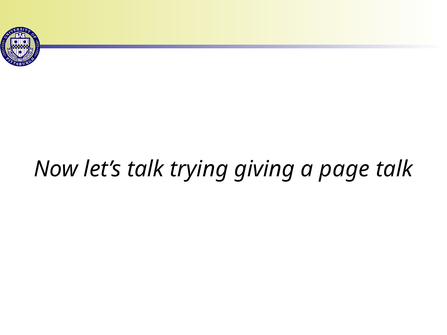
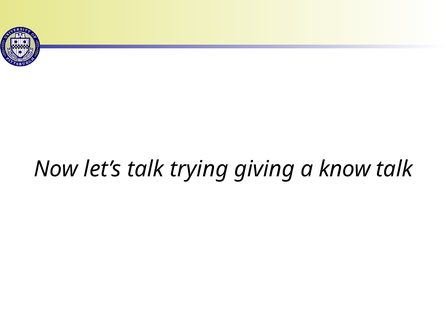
page: page -> know (345, 169)
